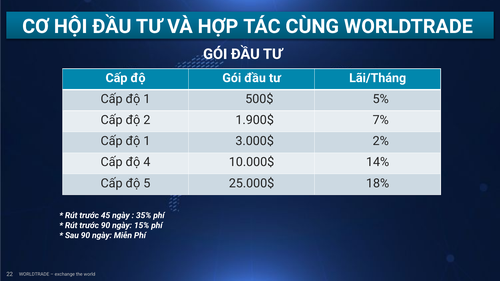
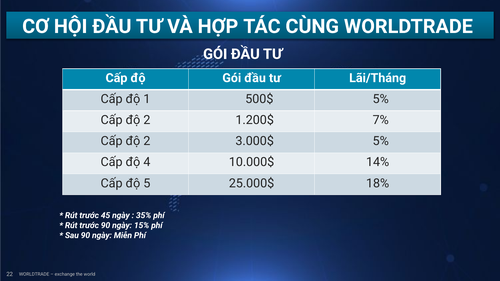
1.900$: 1.900$ -> 1.200$ (255, 120)
1: 1 -> 2 (147, 141)
3.000$ 2%: 2% -> 5% (381, 141)
